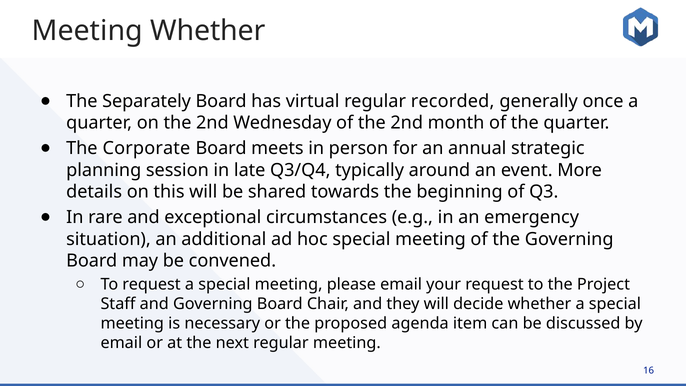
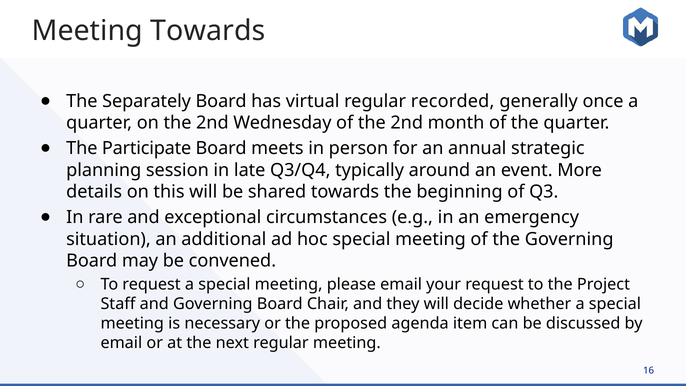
Meeting Whether: Whether -> Towards (208, 31)
Corporate: Corporate -> Participate (147, 148)
